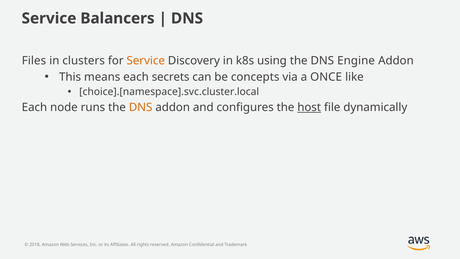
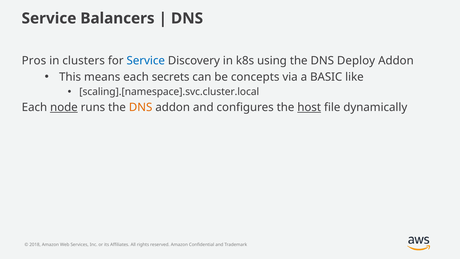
Files: Files -> Pros (34, 61)
Service colour: orange -> blue (146, 61)
Engine: Engine -> Deploy (356, 61)
ONCE: ONCE -> BASIC (326, 77)
choice].[namespace].svc.cluster.local: choice].[namespace].svc.cluster.local -> scaling].[namespace].svc.cluster.local (169, 92)
node underline: none -> present (64, 107)
